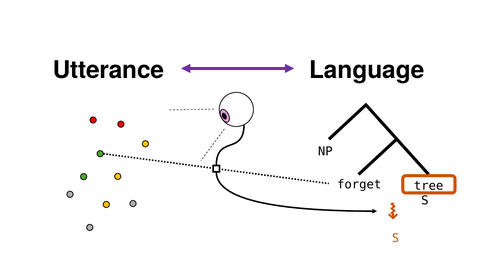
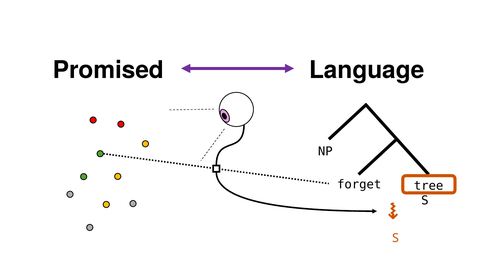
Utterance: Utterance -> Promised (108, 70)
